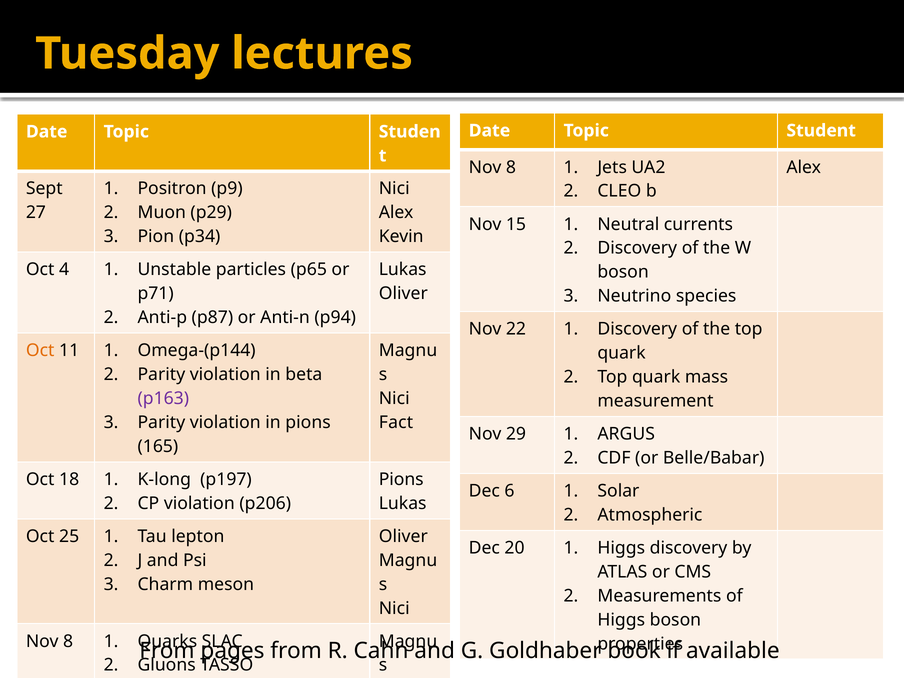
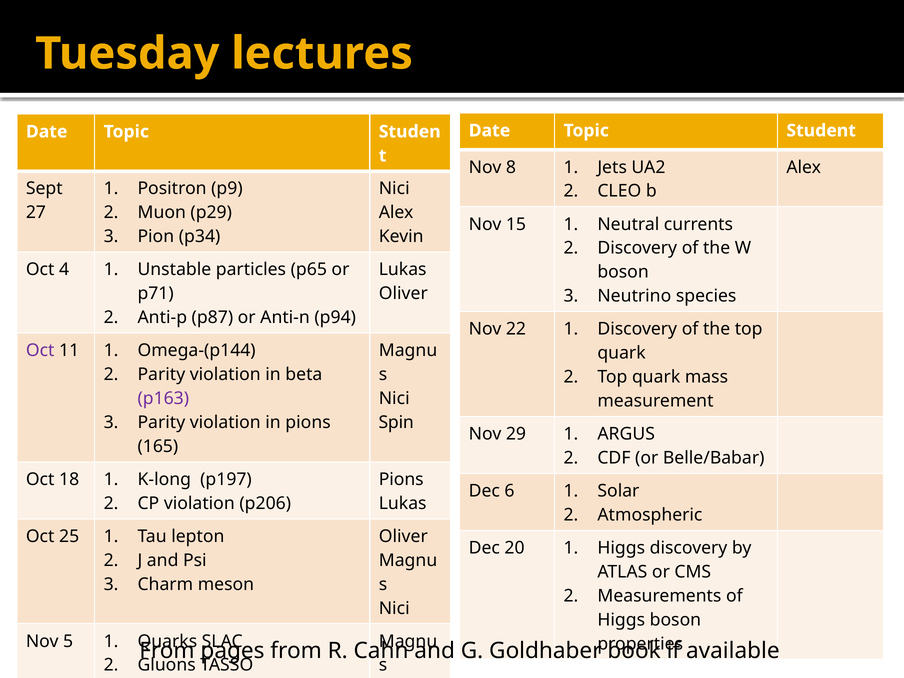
Oct colour: orange -> purple (40, 351)
Fact: Fact -> Spin (396, 422)
8: 8 -> 5 (68, 641)
